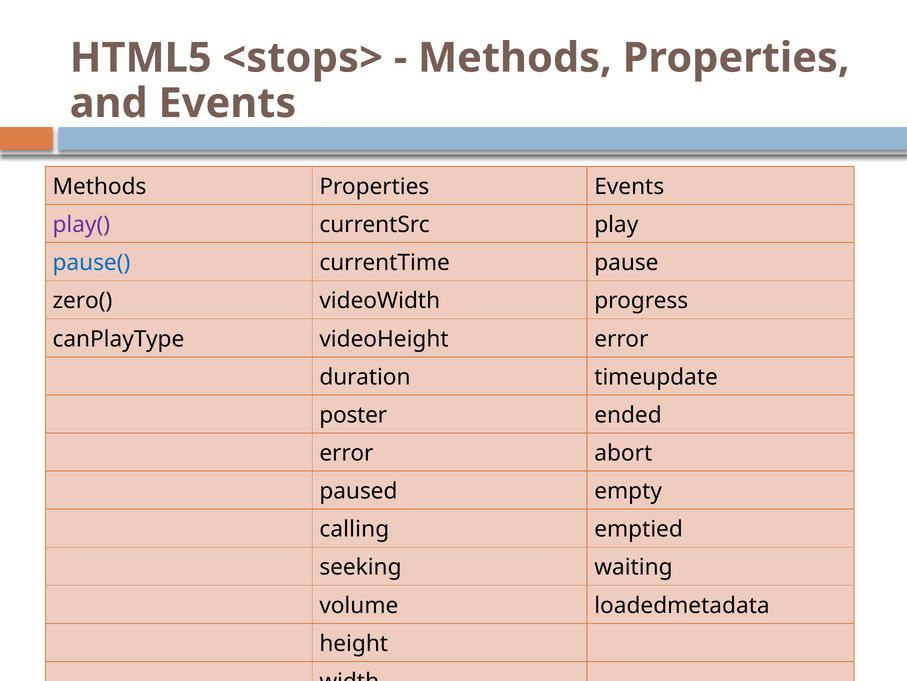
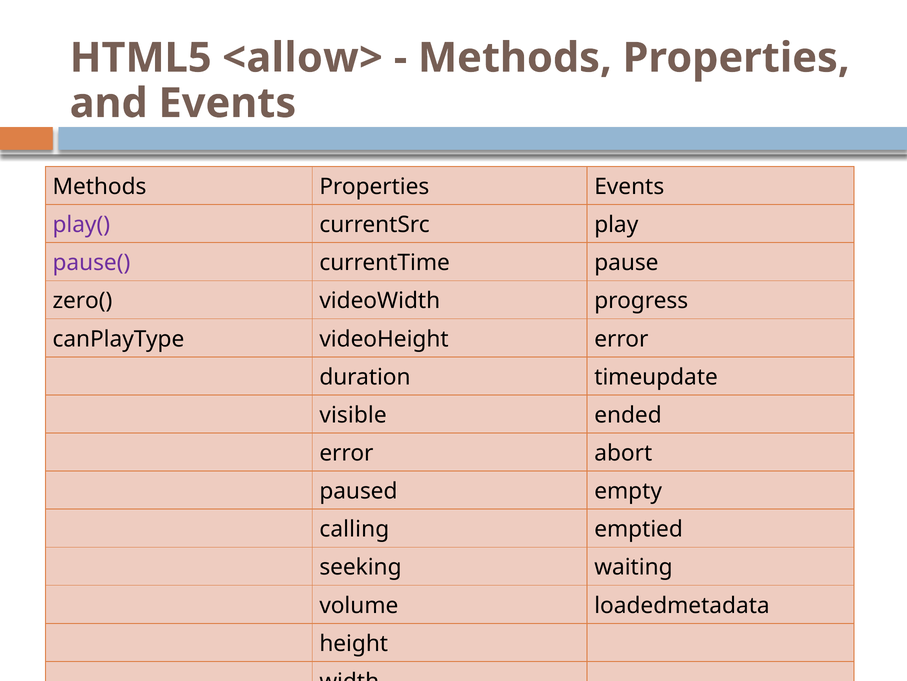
<stops>: <stops> -> <allow> (303, 58)
pause( colour: blue -> purple (91, 263)
poster: poster -> visible (353, 415)
